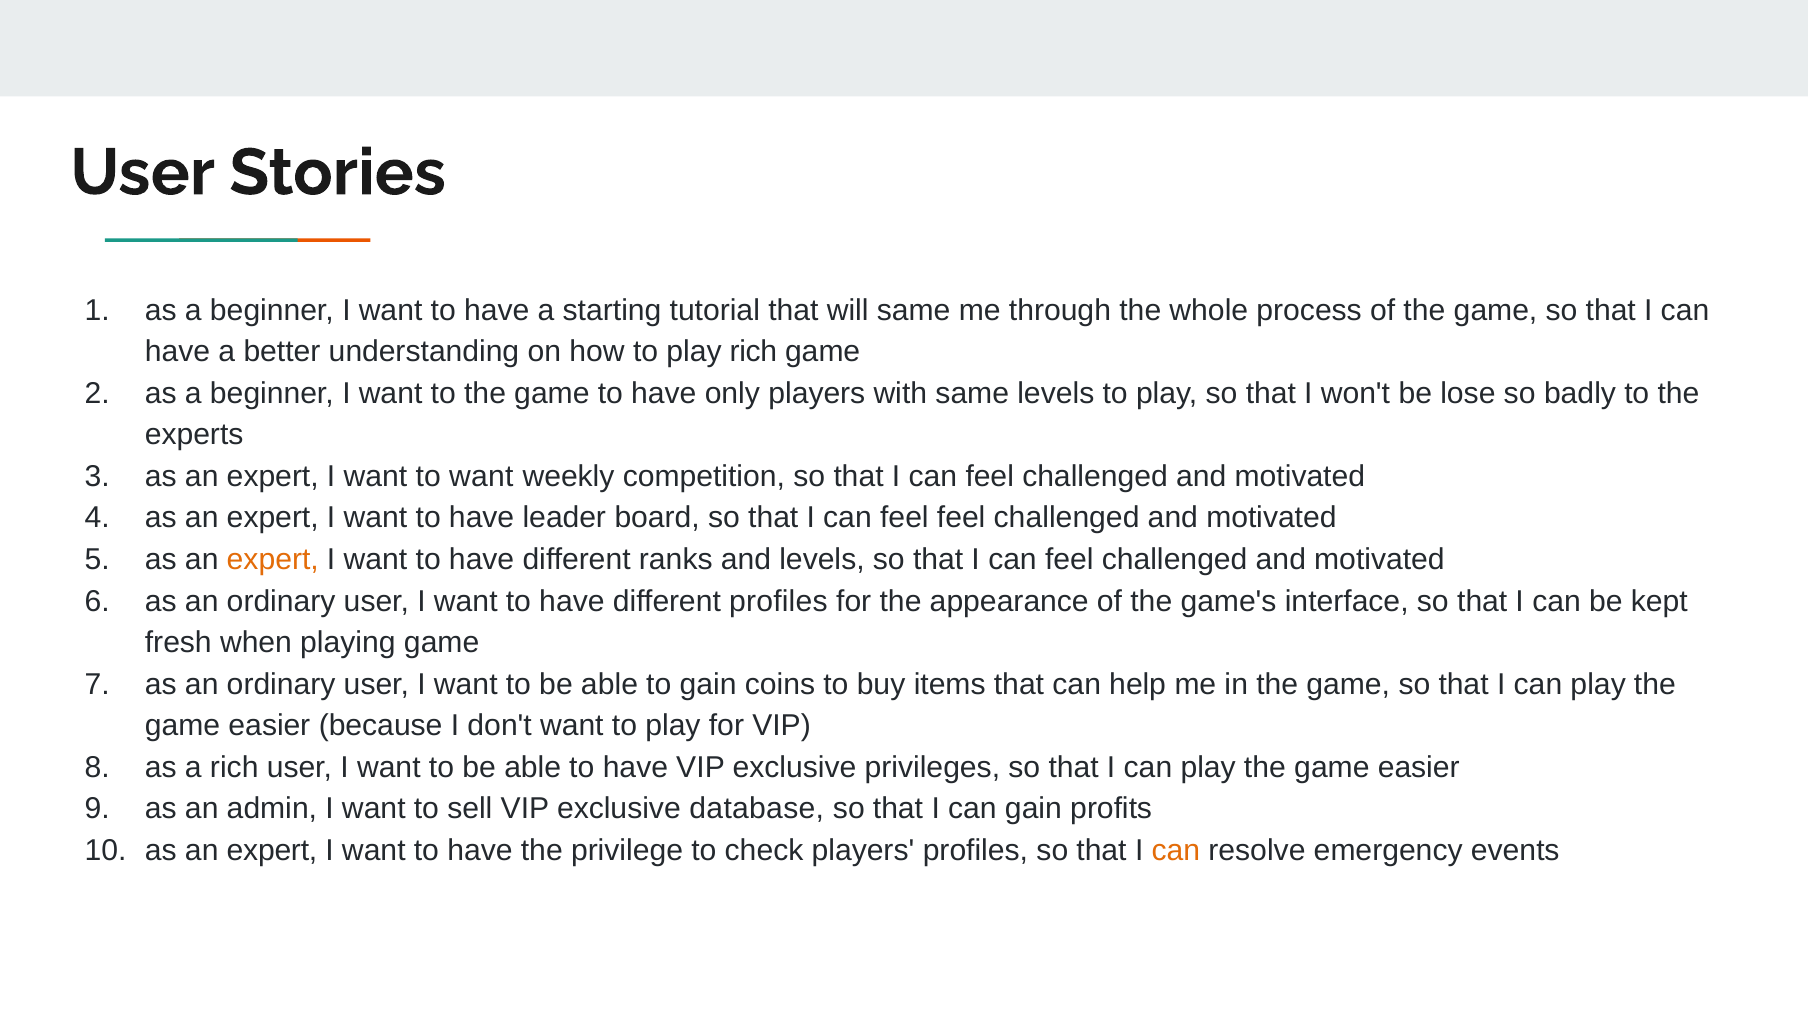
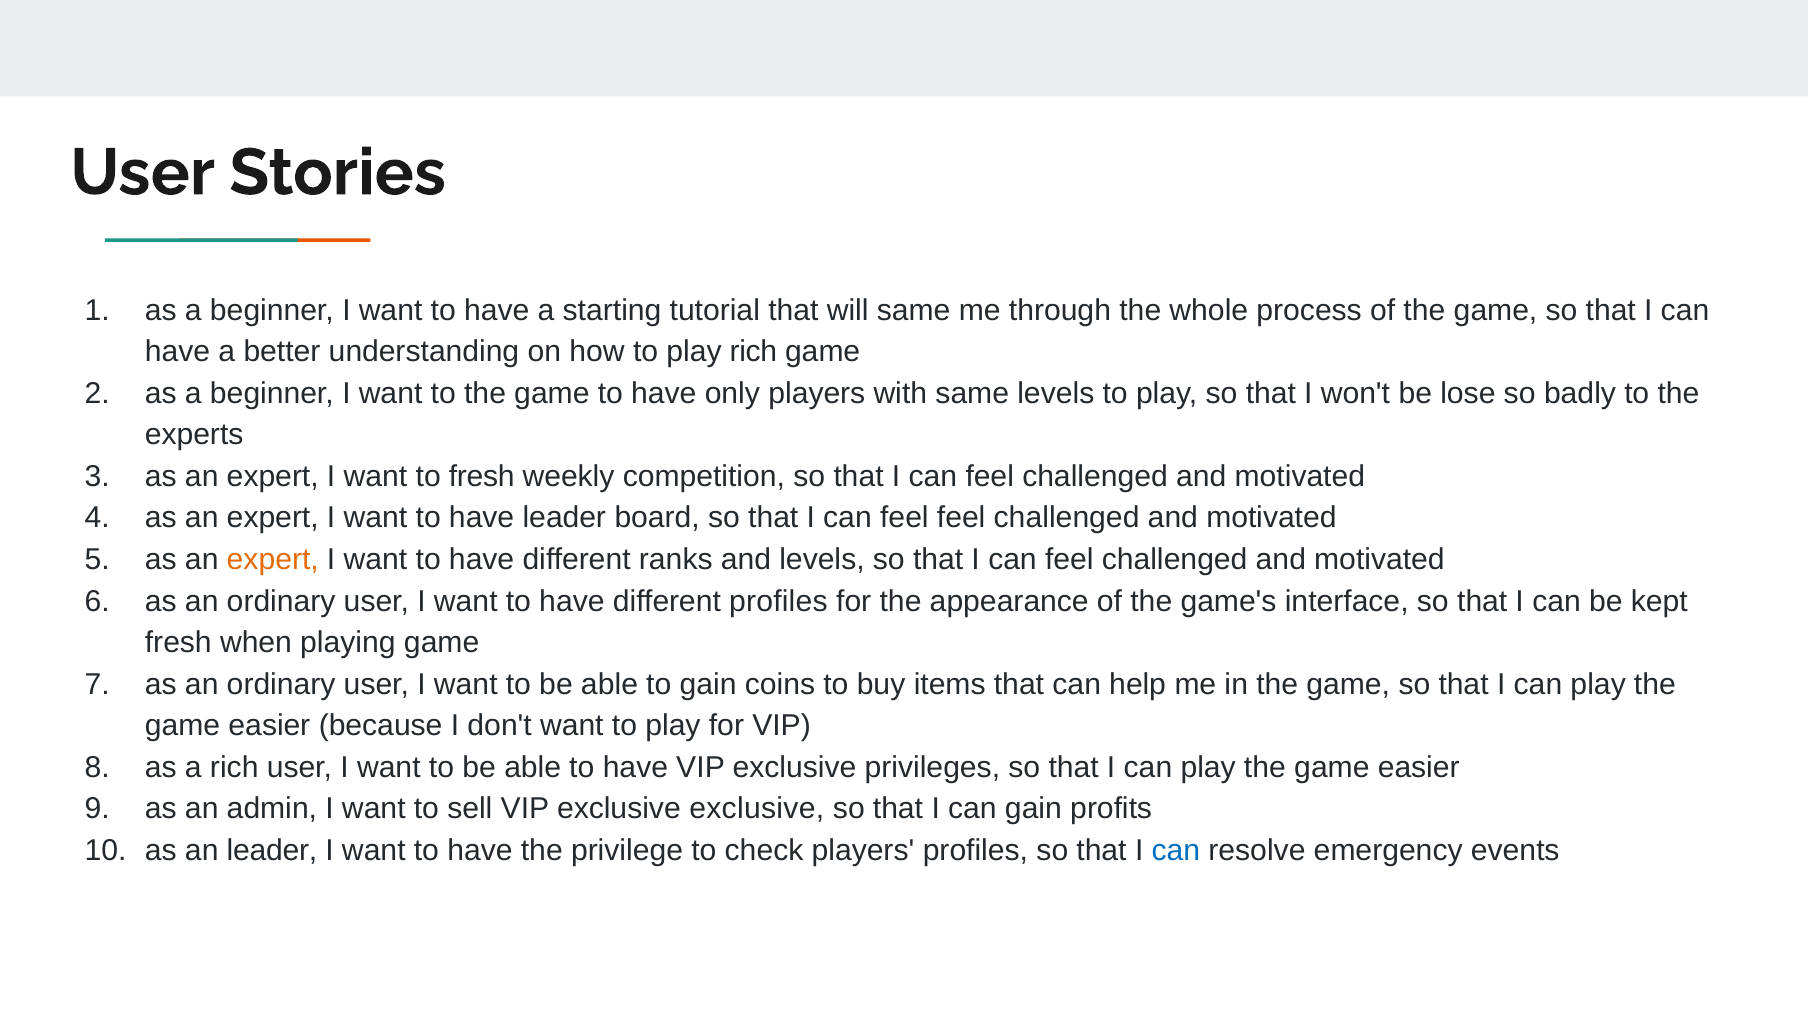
to want: want -> fresh (482, 476)
exclusive database: database -> exclusive (757, 809)
expert: expert -> leader (272, 851)
can colour: orange -> blue (1176, 851)
